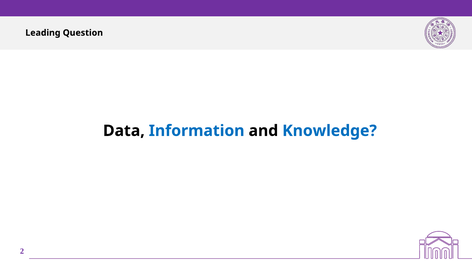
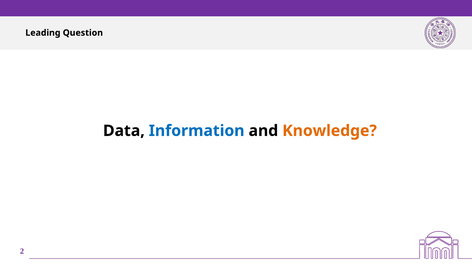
Knowledge colour: blue -> orange (330, 131)
